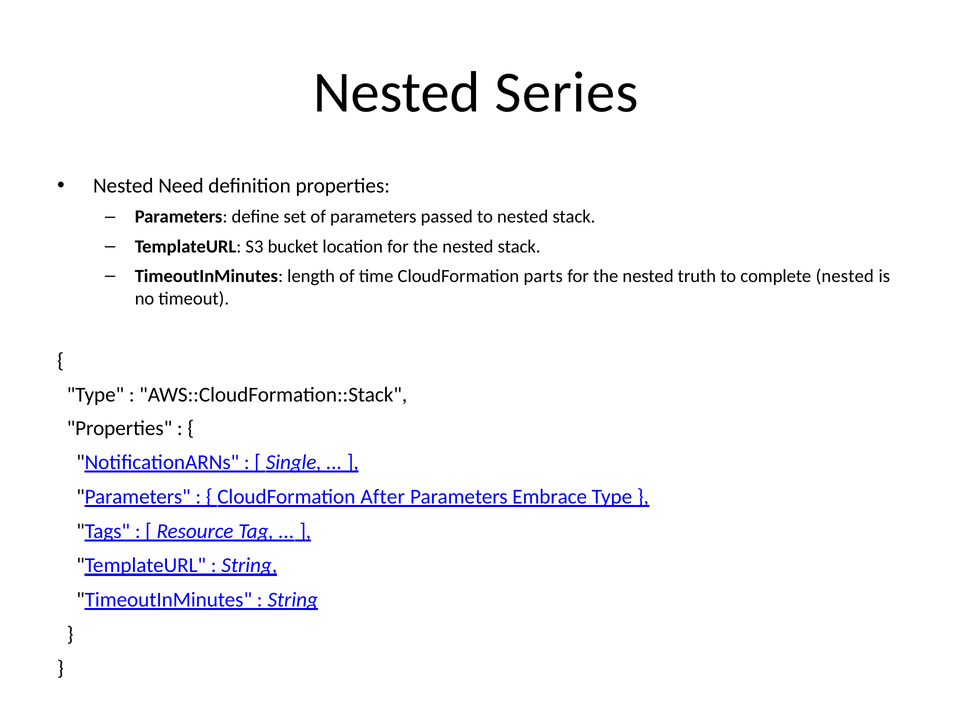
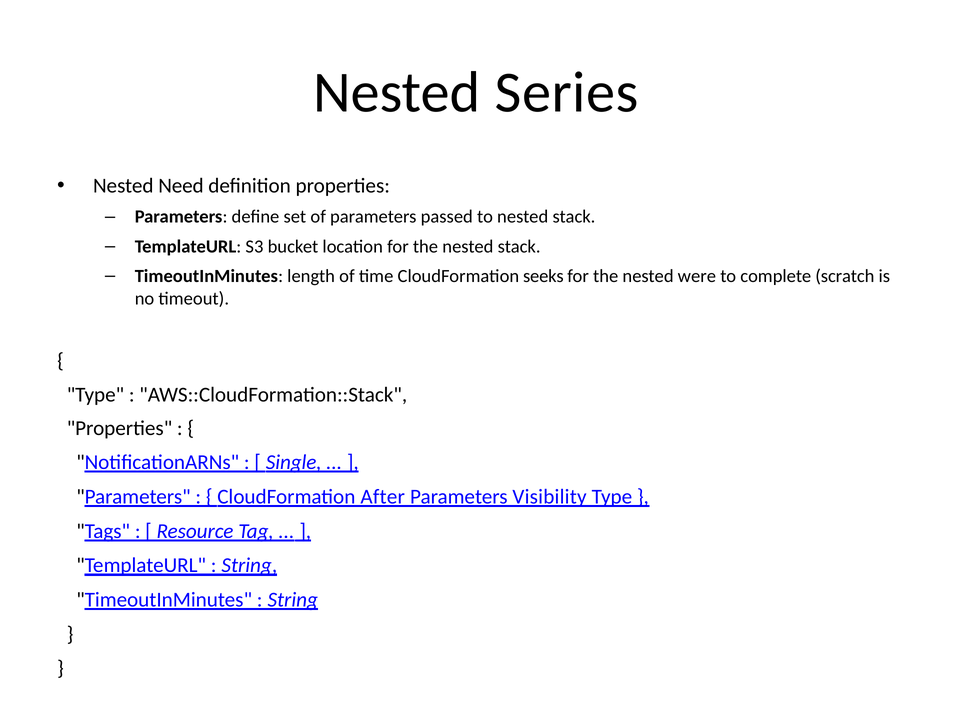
parts: parts -> seeks (543, 276)
truth: truth -> were (697, 276)
complete nested: nested -> scratch (845, 276)
Embrace: Embrace -> Visibility (550, 497)
